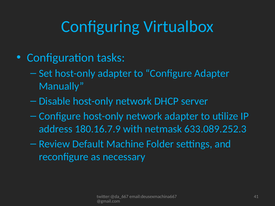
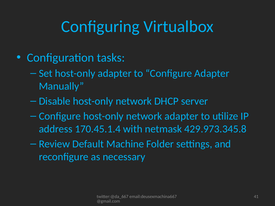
180.16.7.9: 180.16.7.9 -> 170.45.1.4 (98, 129)
633.089.252.3: 633.089.252.3 -> 429.973.345.8 (215, 129)
